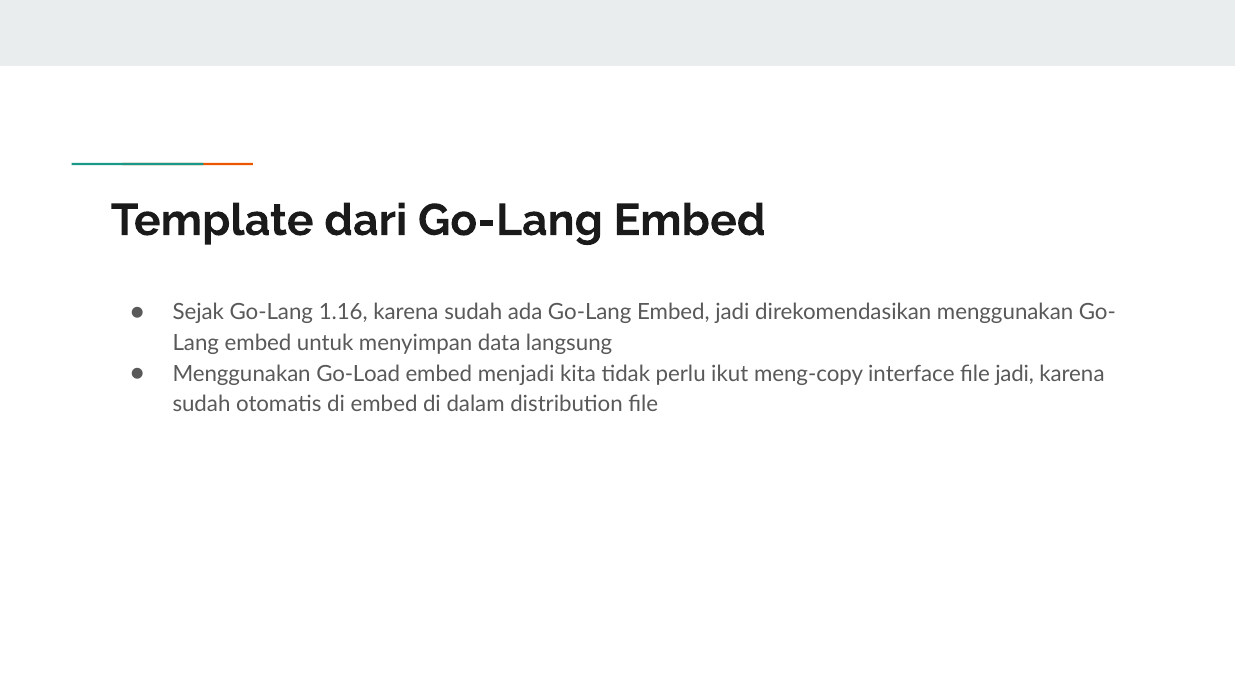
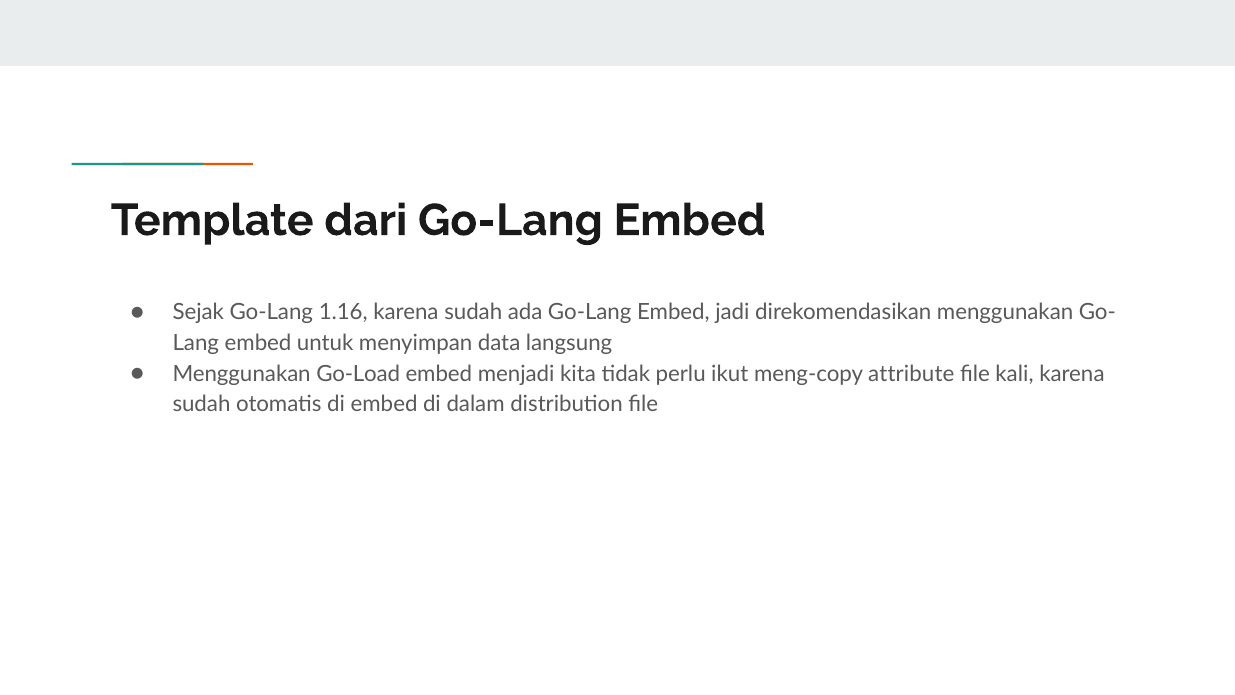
interface: interface -> attribute (911, 374)
file jadi: jadi -> kali (1014, 374)
